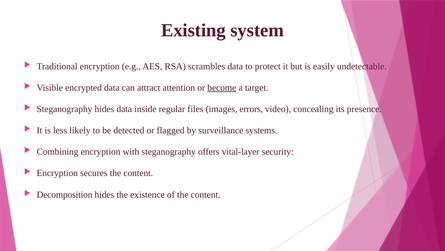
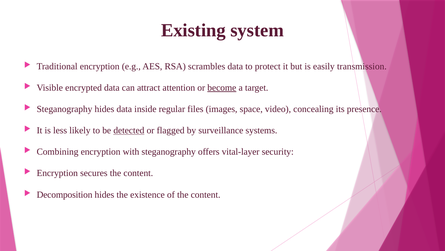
undetectable: undetectable -> transmission (362, 66)
errors: errors -> space (251, 109)
detected underline: none -> present (129, 130)
